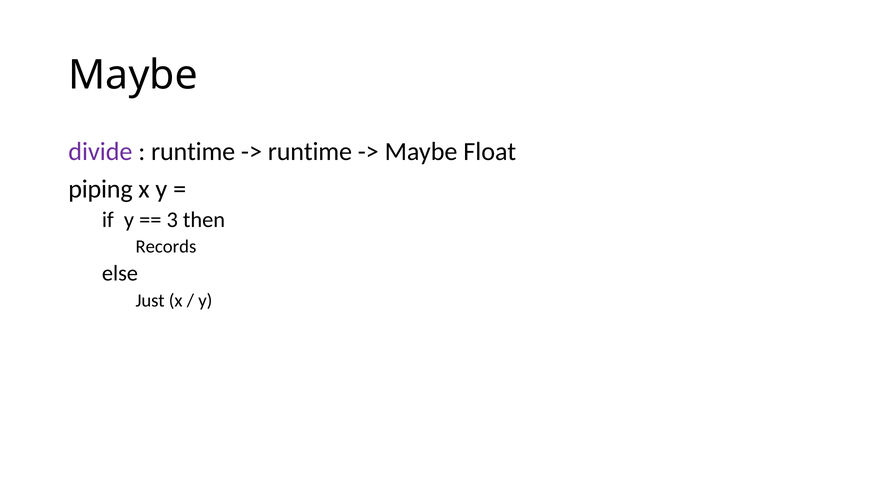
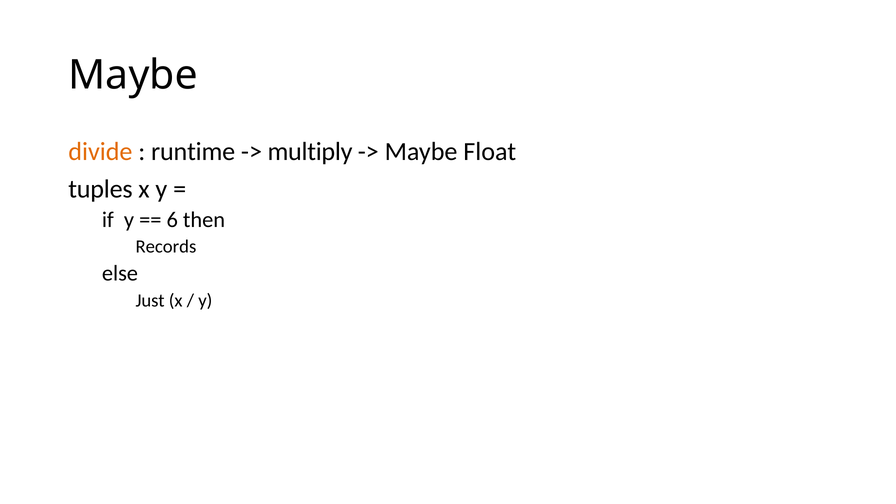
divide colour: purple -> orange (100, 151)
runtime: runtime -> multiply (310, 151)
piping: piping -> tuples (100, 189)
3: 3 -> 6 (172, 220)
